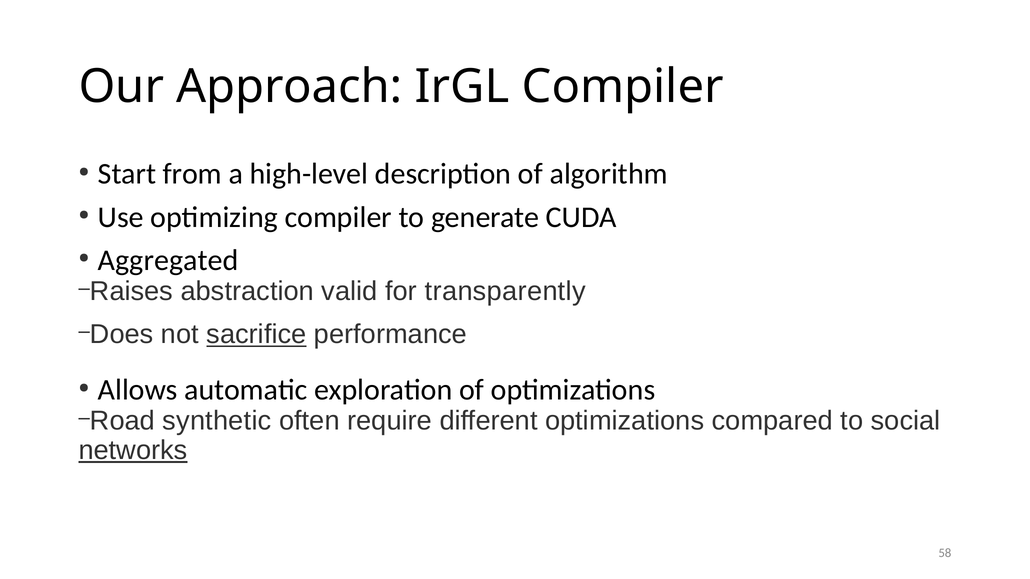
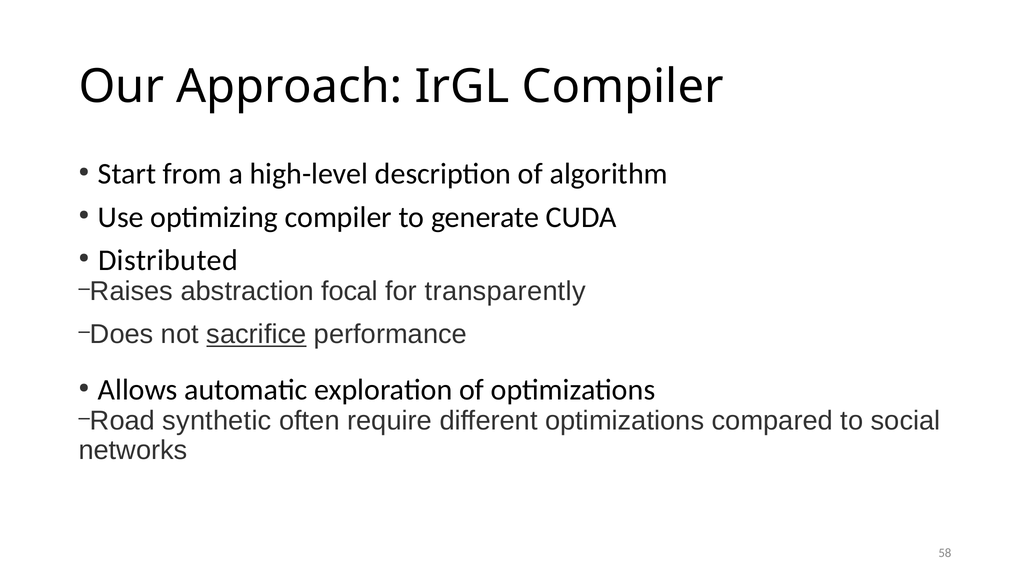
Aggregated: Aggregated -> Distributed (168, 261)
valid: valid -> focal (350, 291)
networks underline: present -> none (133, 451)
